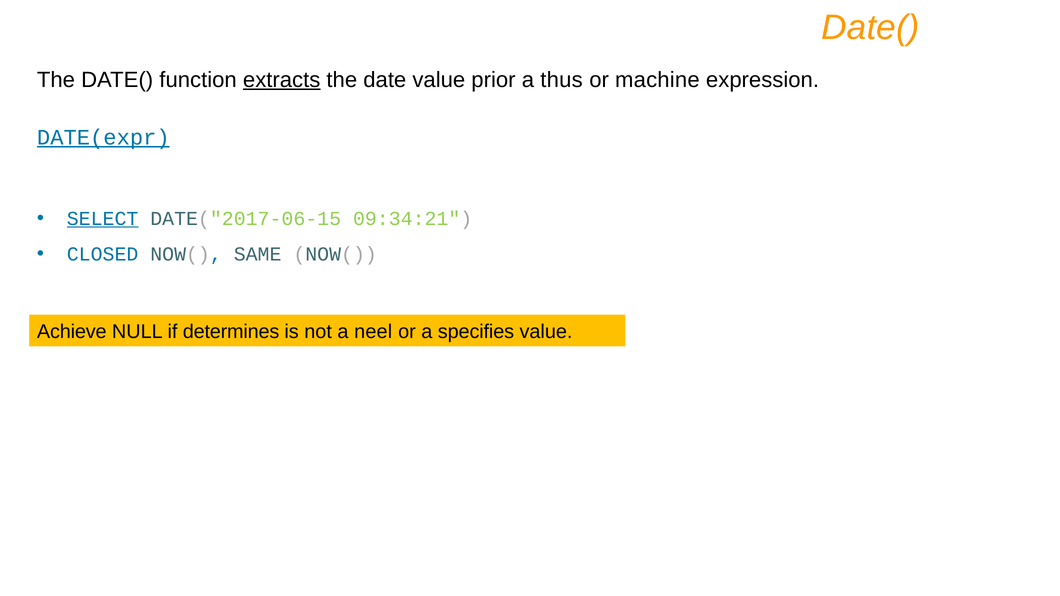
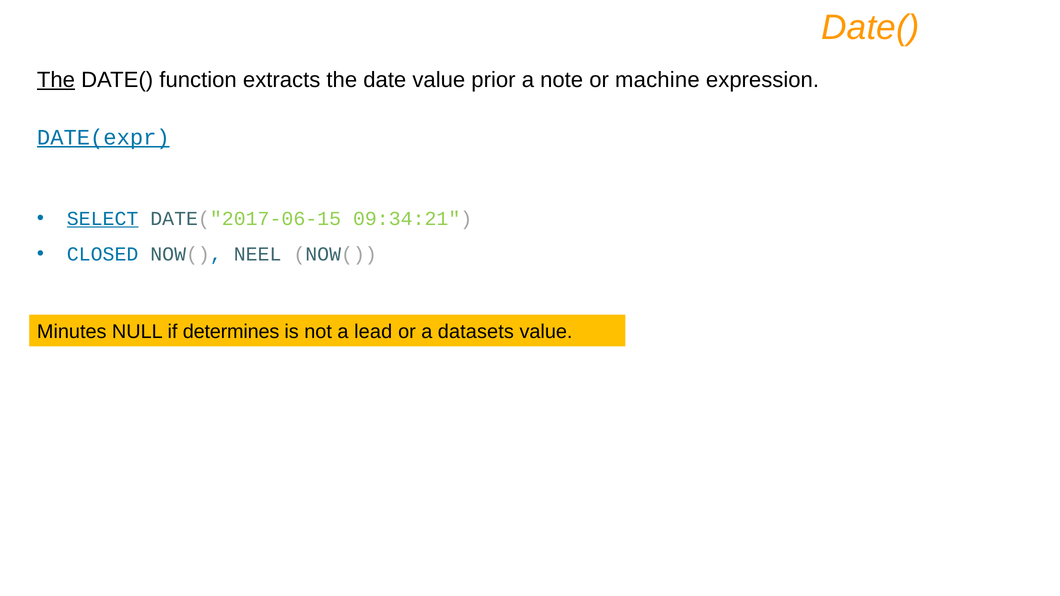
The underline: none -> present (56, 80)
extracts underline: present -> none (282, 80)
thus: thus -> note (562, 80)
SAME: SAME -> NEEL (258, 254)
Achieve: Achieve -> Minutes (72, 332)
neel: neel -> lead (373, 332)
specifies: specifies -> datasets (476, 332)
